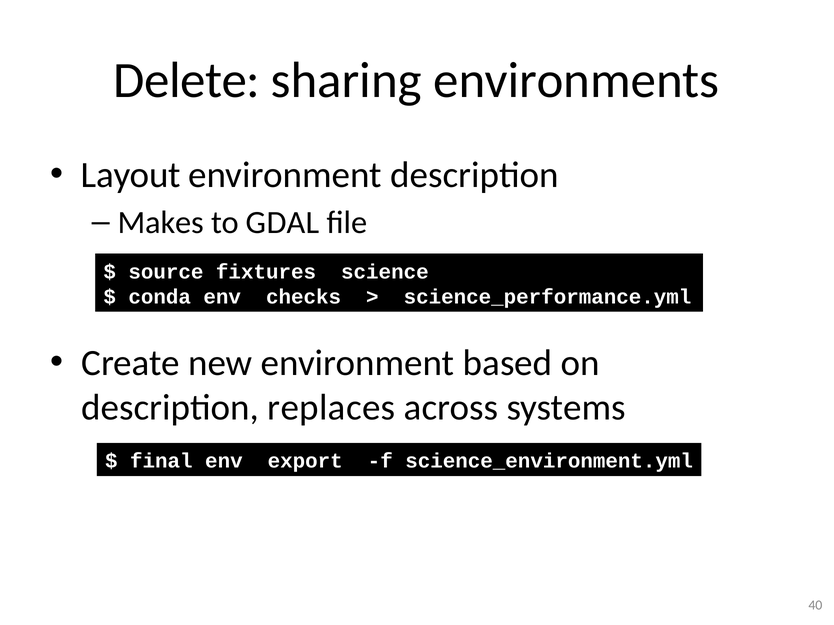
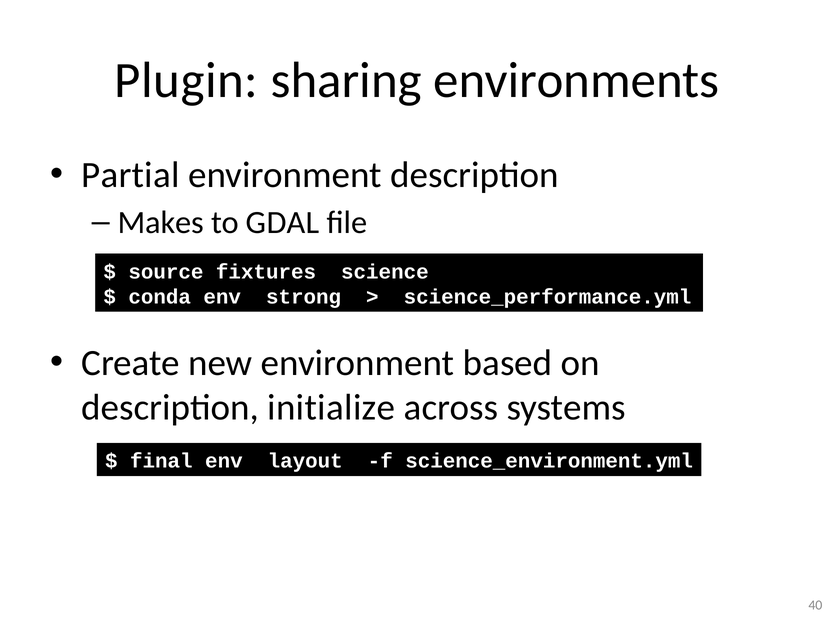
Delete: Delete -> Plugin (186, 81)
Layout: Layout -> Partial (130, 175)
checks: checks -> strong (304, 297)
replaces: replaces -> initialize (331, 408)
export: export -> layout (305, 461)
